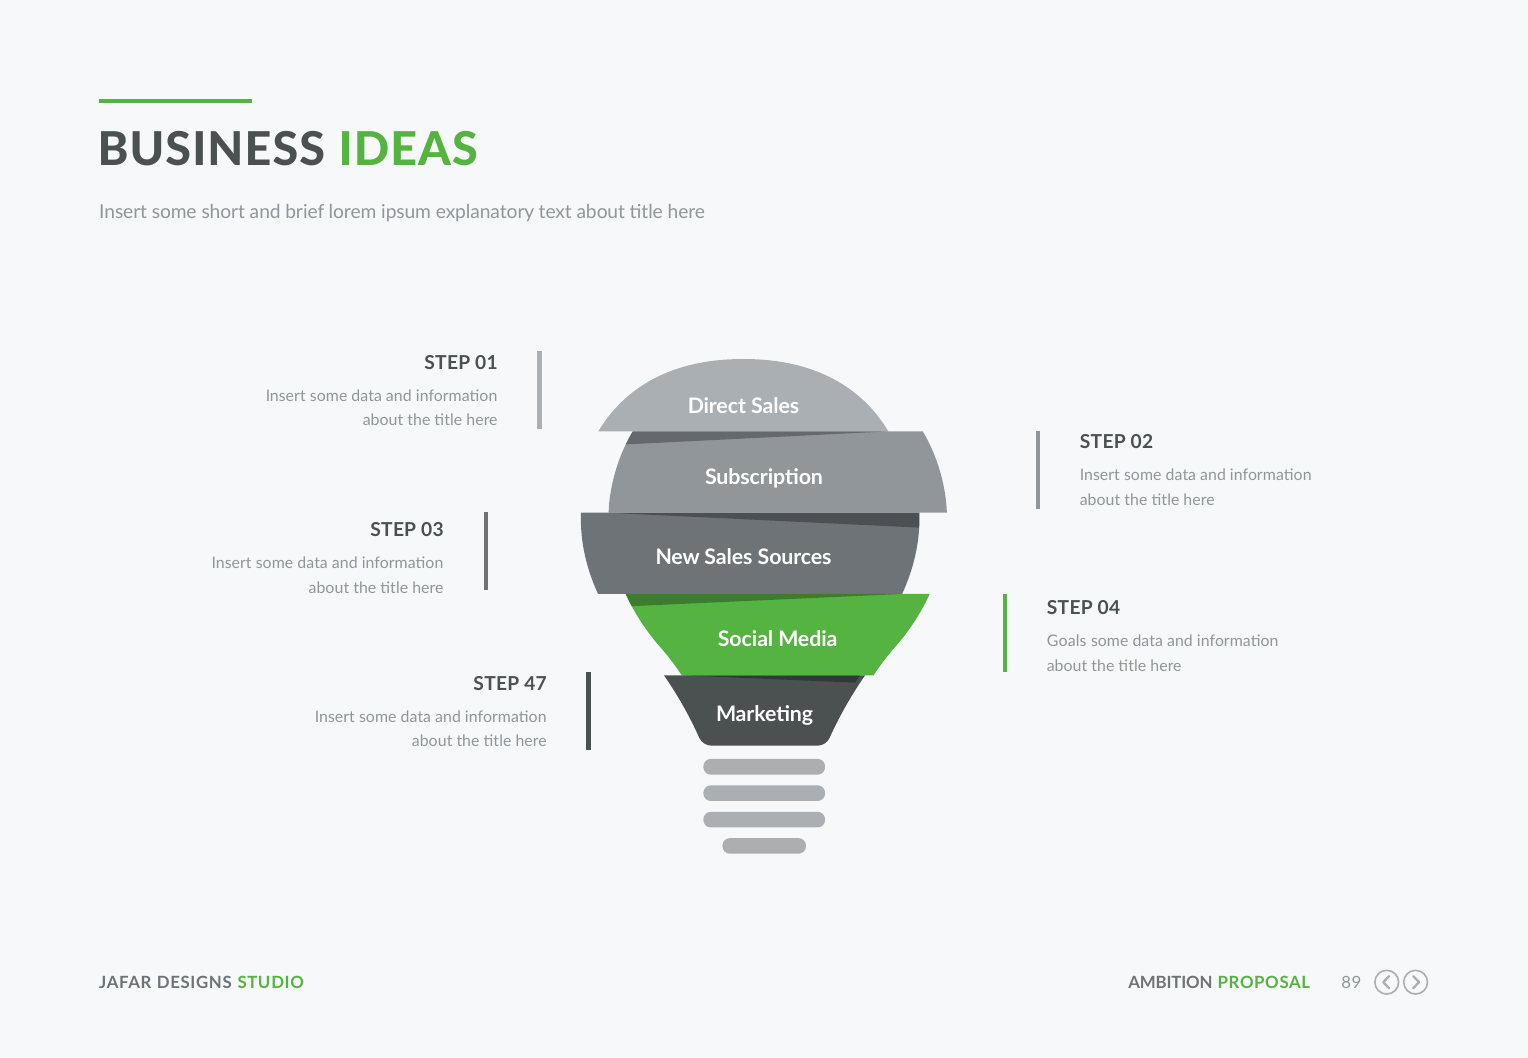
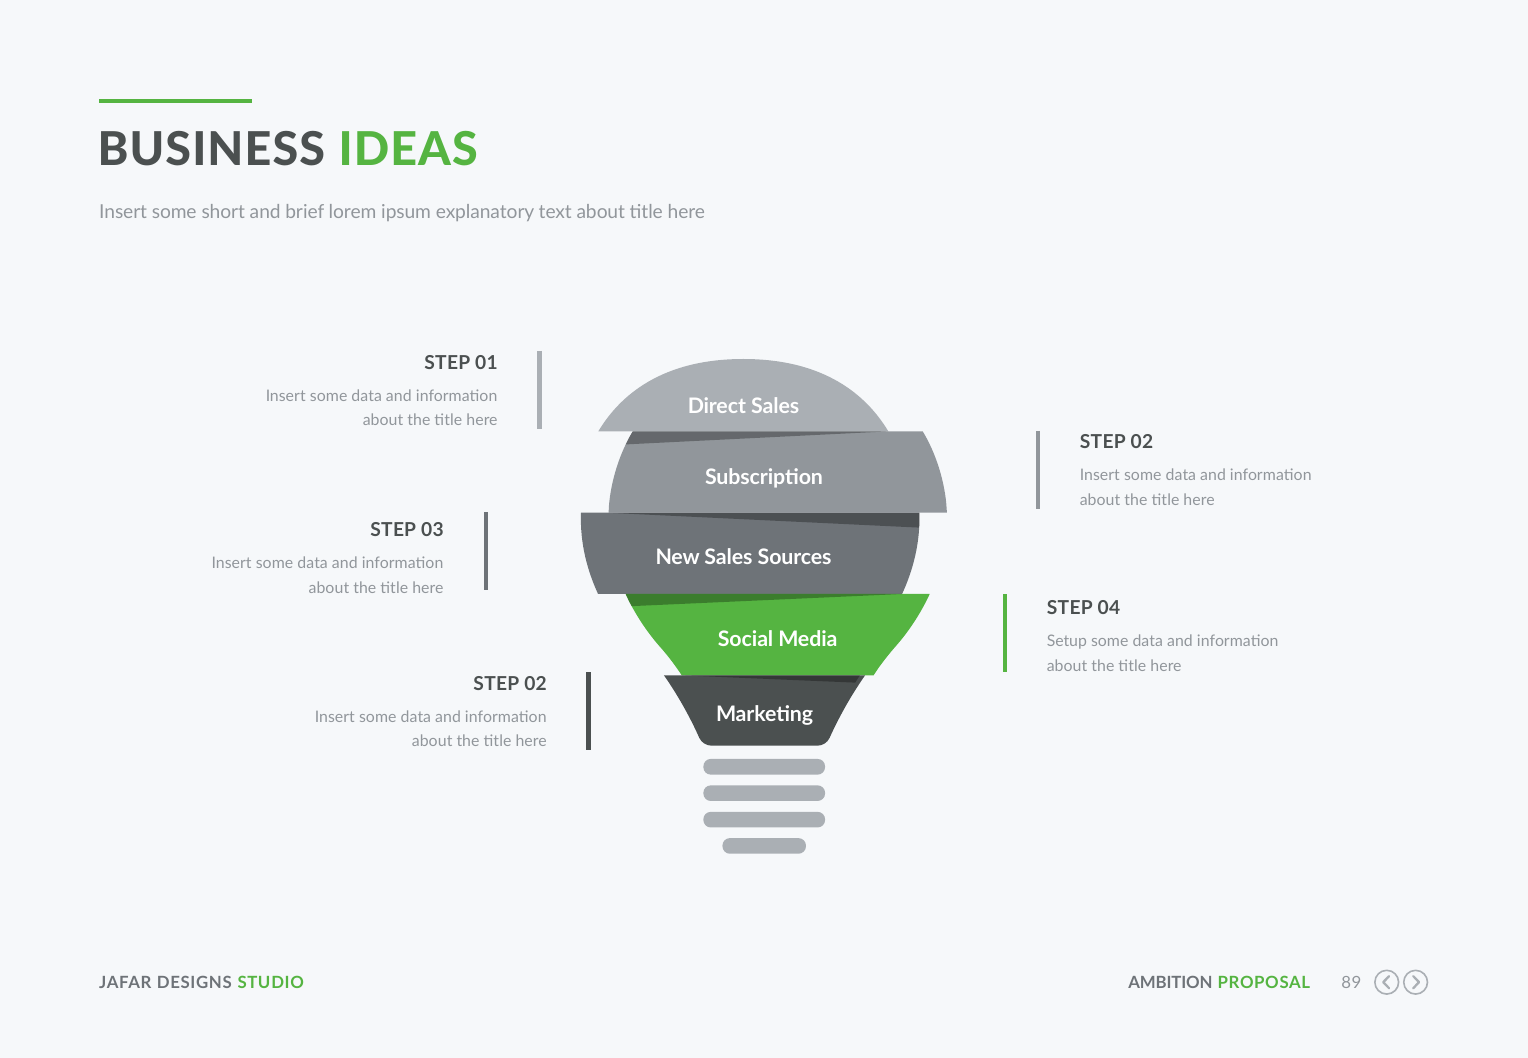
Goals: Goals -> Setup (1067, 641)
47: 47 -> 02 (536, 684)
